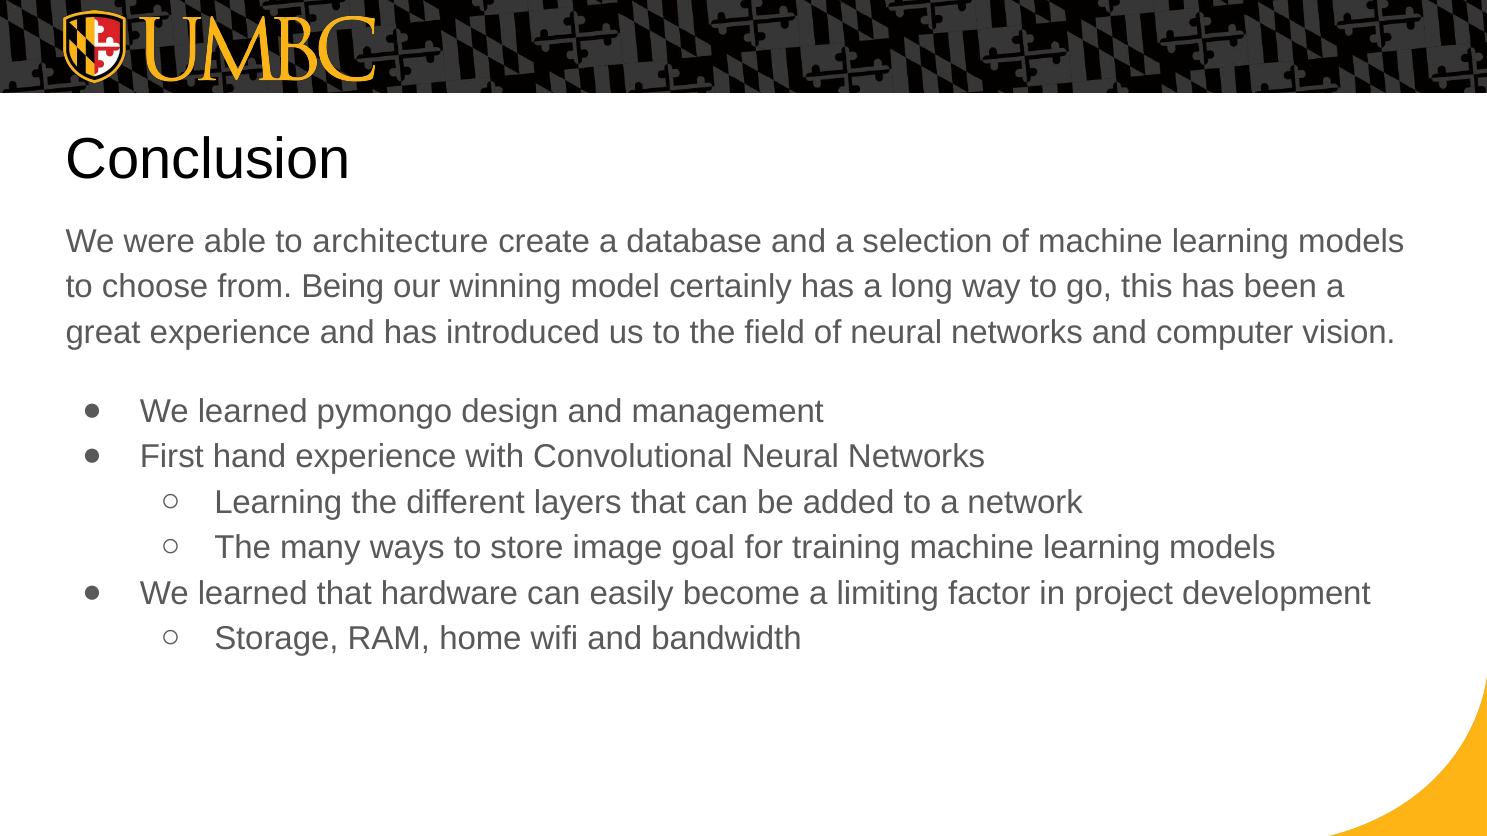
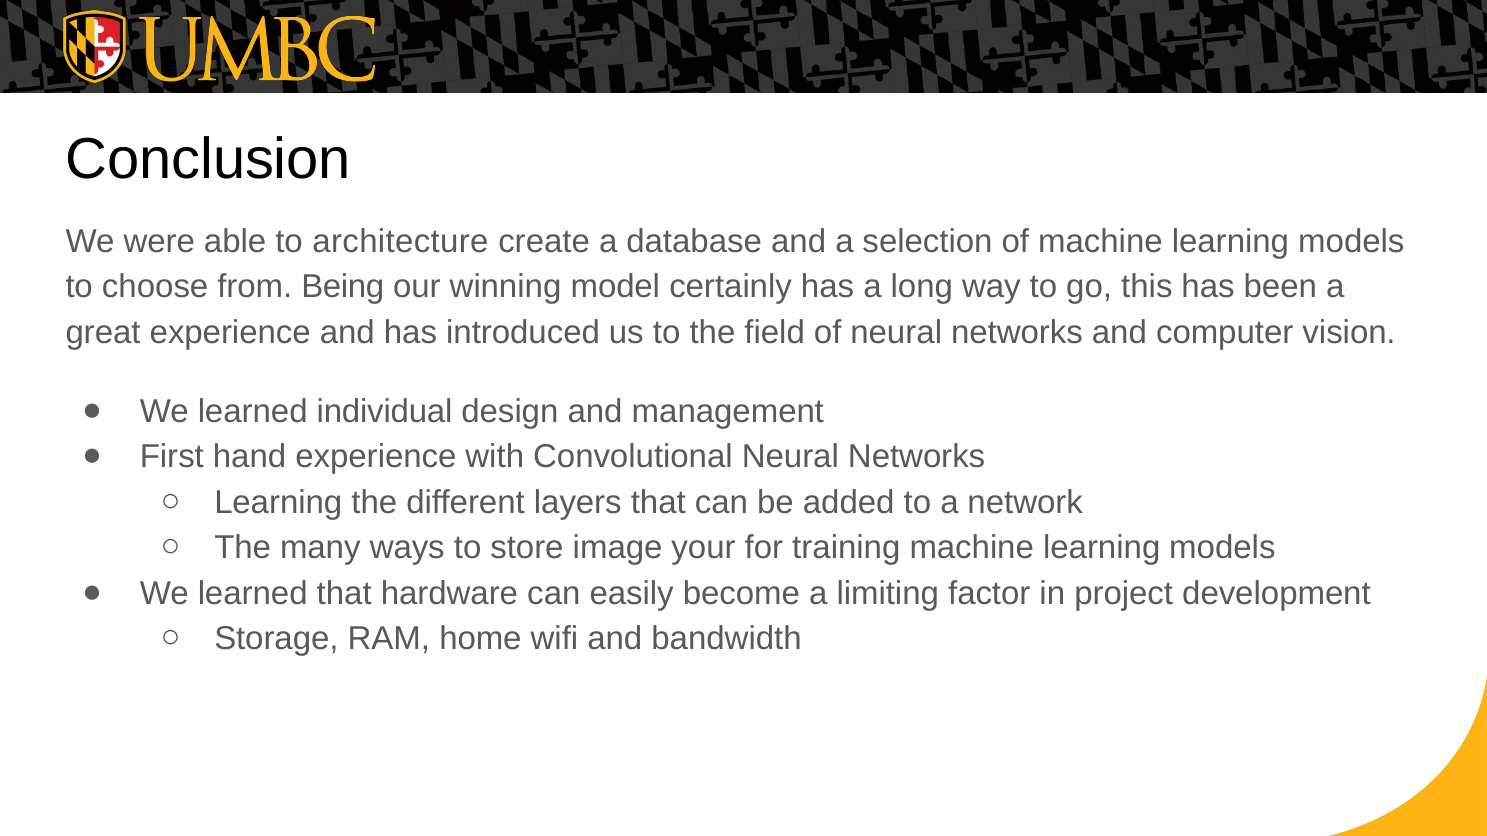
pymongo: pymongo -> individual (385, 411)
goal: goal -> your (704, 548)
